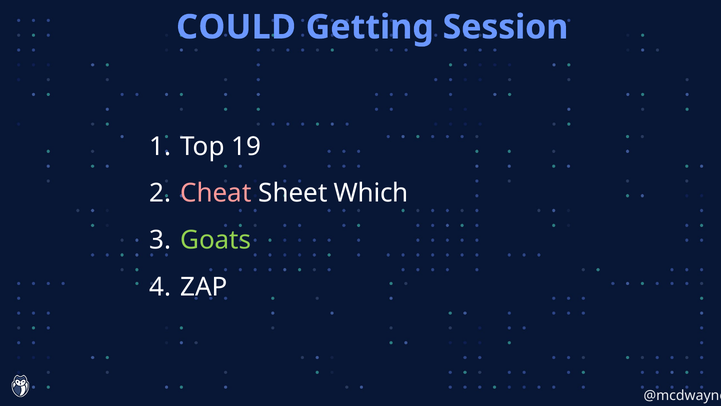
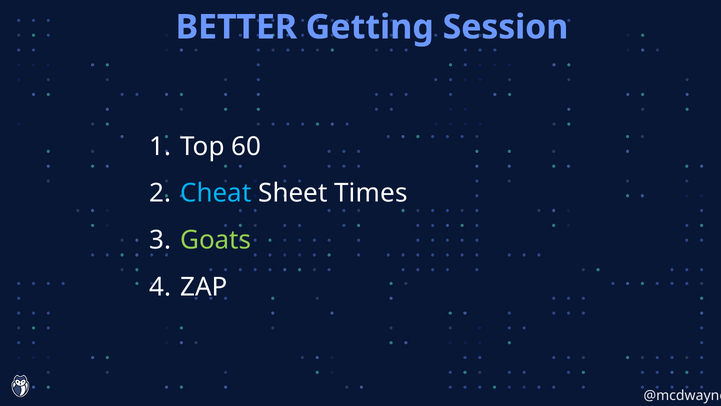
COULD: COULD -> BETTER (236, 27)
19: 19 -> 60 (246, 146)
Cheat colour: pink -> light blue (216, 193)
Which: Which -> Times (371, 193)
